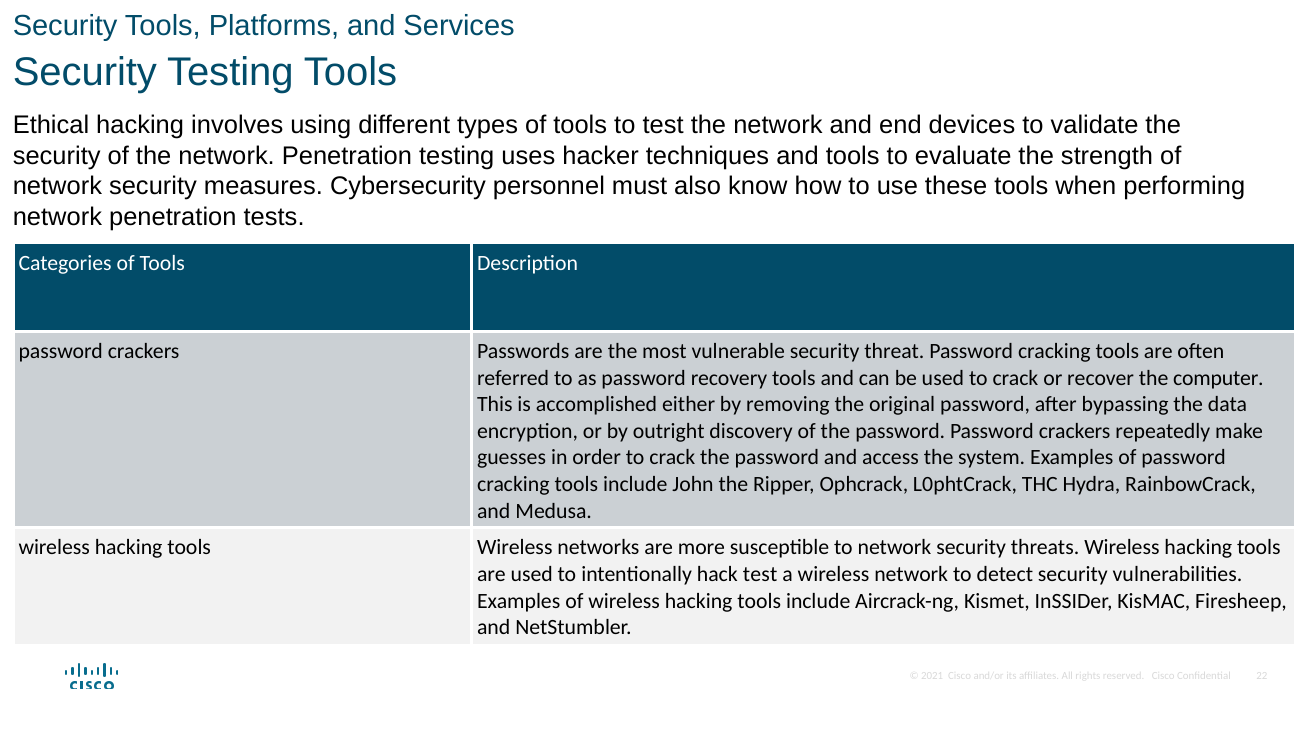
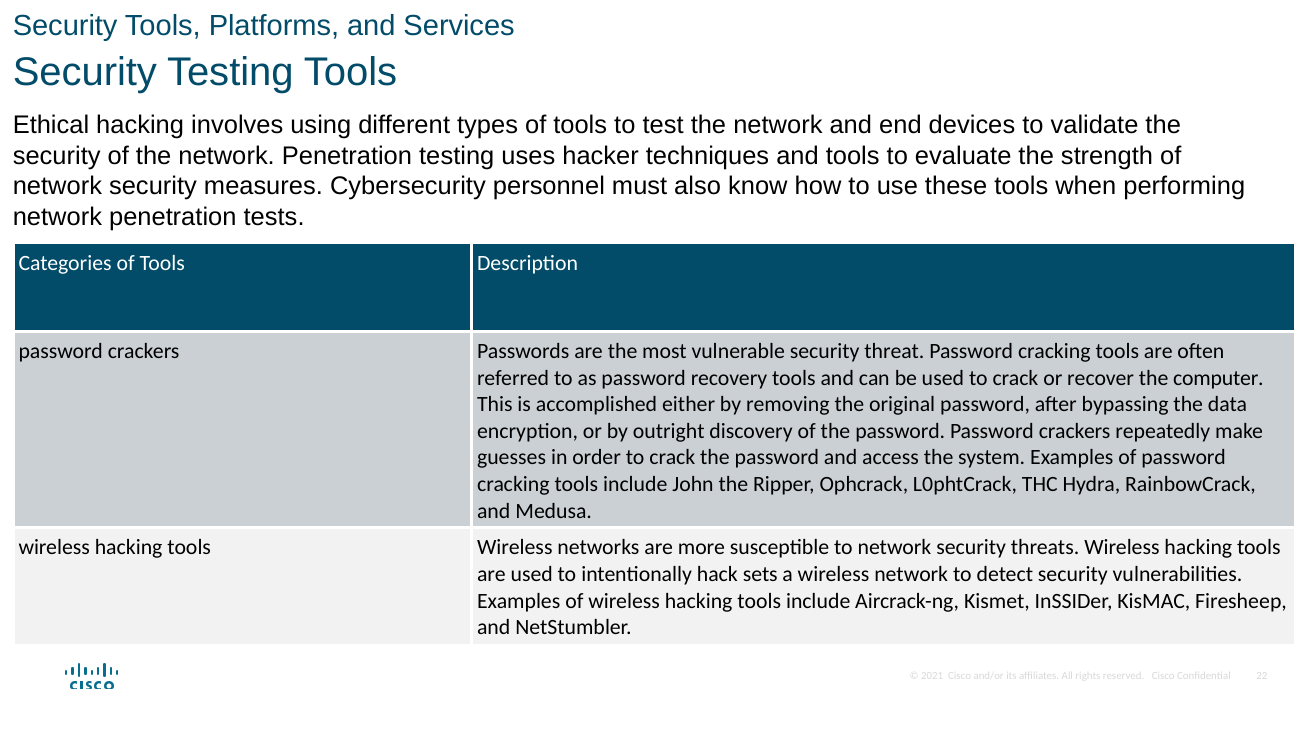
hack test: test -> sets (760, 575)
